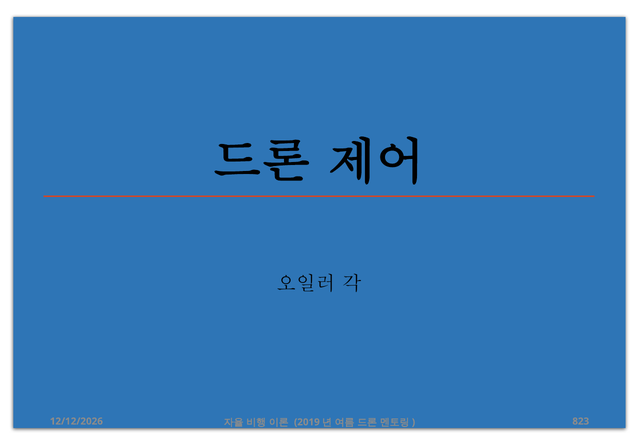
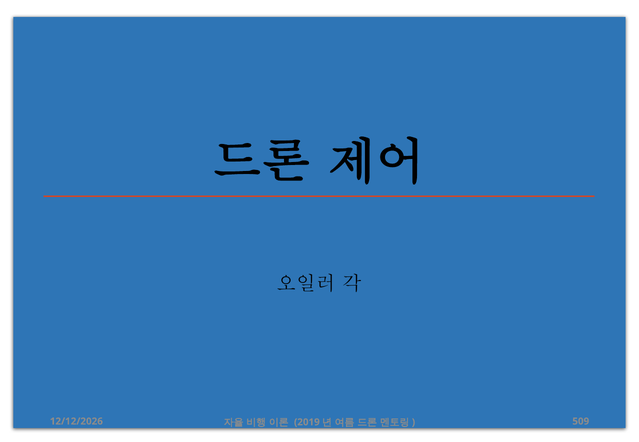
823: 823 -> 509 (581, 422)
